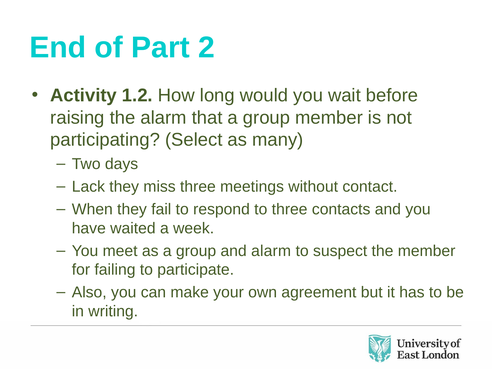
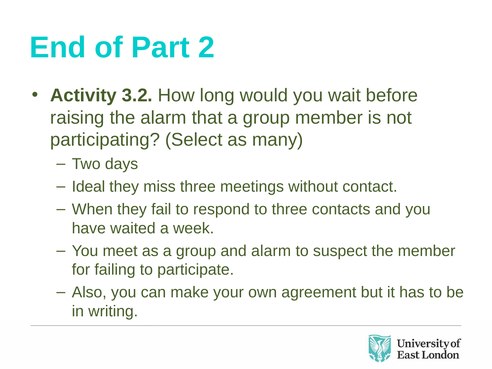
1.2: 1.2 -> 3.2 (137, 96)
Lack: Lack -> Ideal (88, 187)
